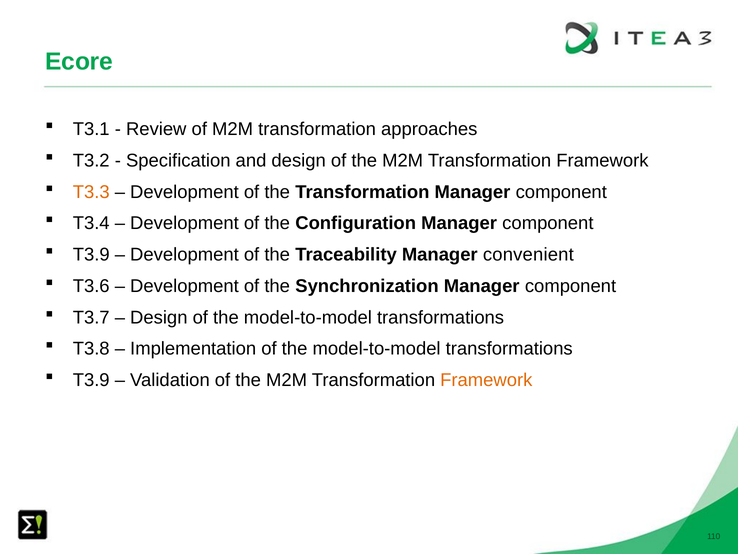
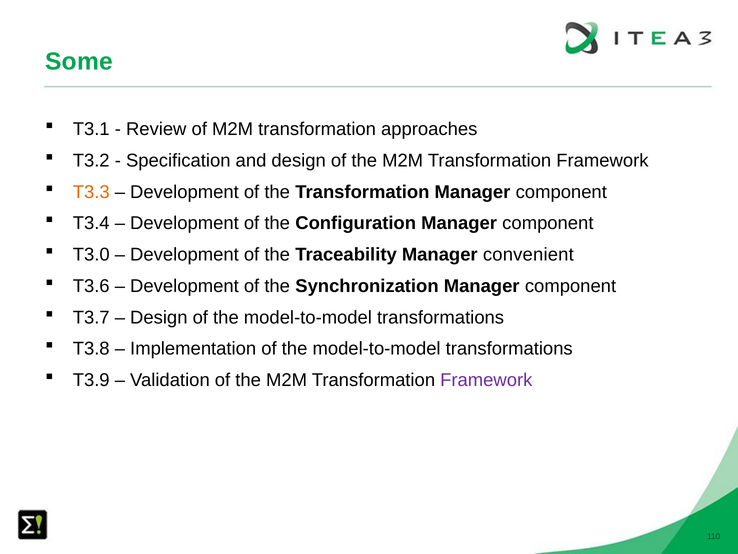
Ecore: Ecore -> Some (79, 62)
T3.9: T3.9 -> T3.0 (91, 254)
Framework colour: orange -> purple (486, 380)
